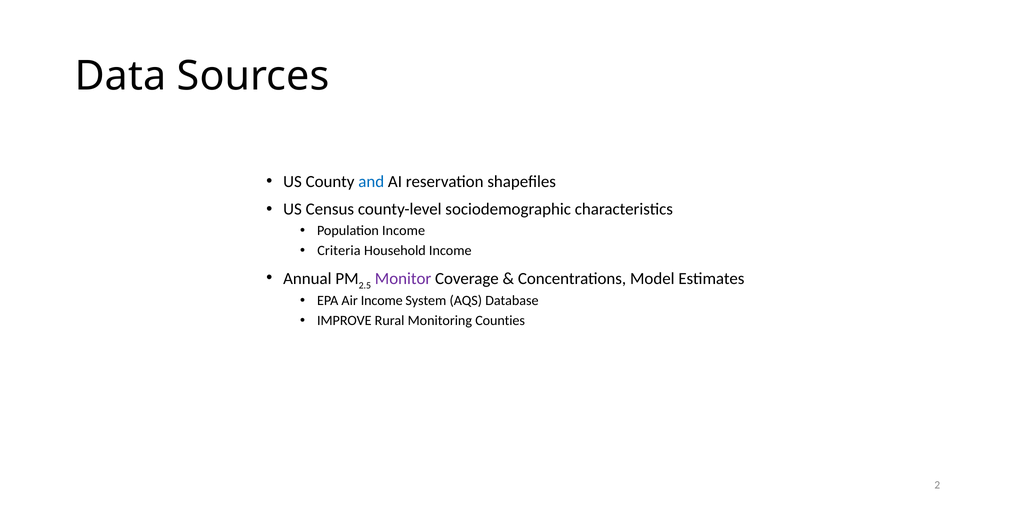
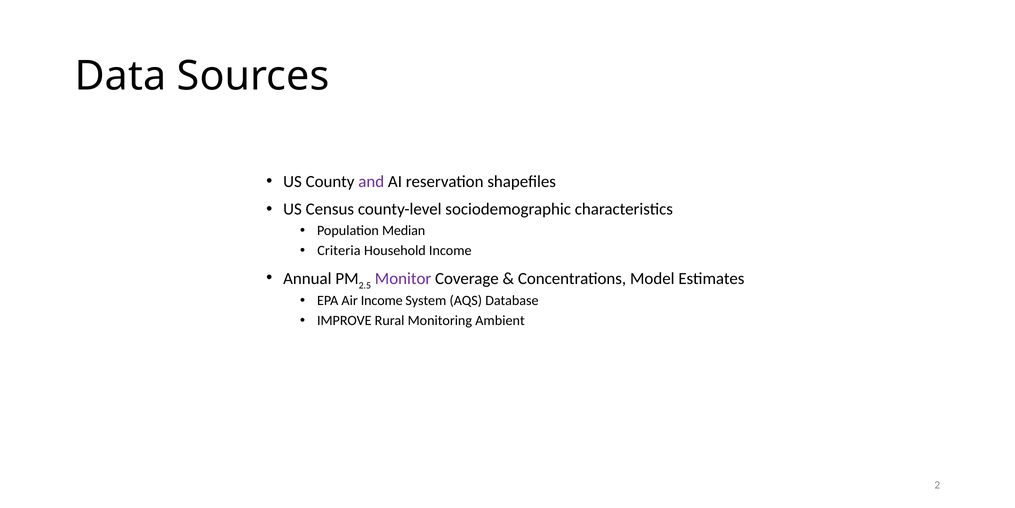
and colour: blue -> purple (371, 181)
Population Income: Income -> Median (404, 230)
Counties: Counties -> Ambient (500, 320)
